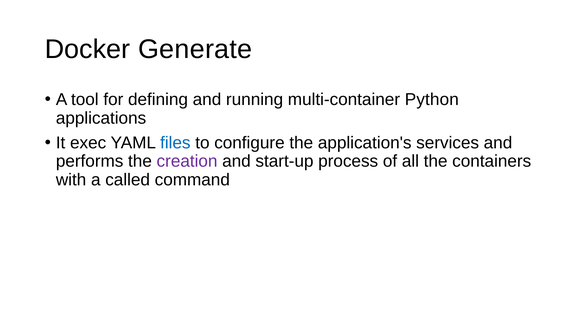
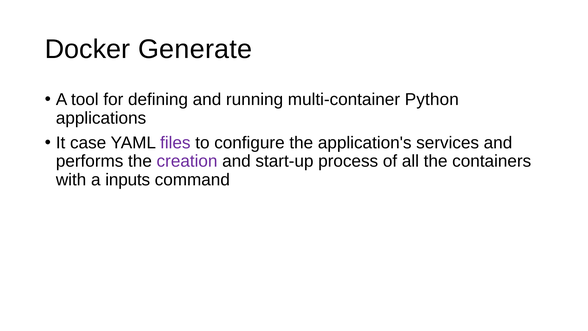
exec: exec -> case (88, 143)
files colour: blue -> purple (175, 143)
called: called -> inputs (128, 180)
